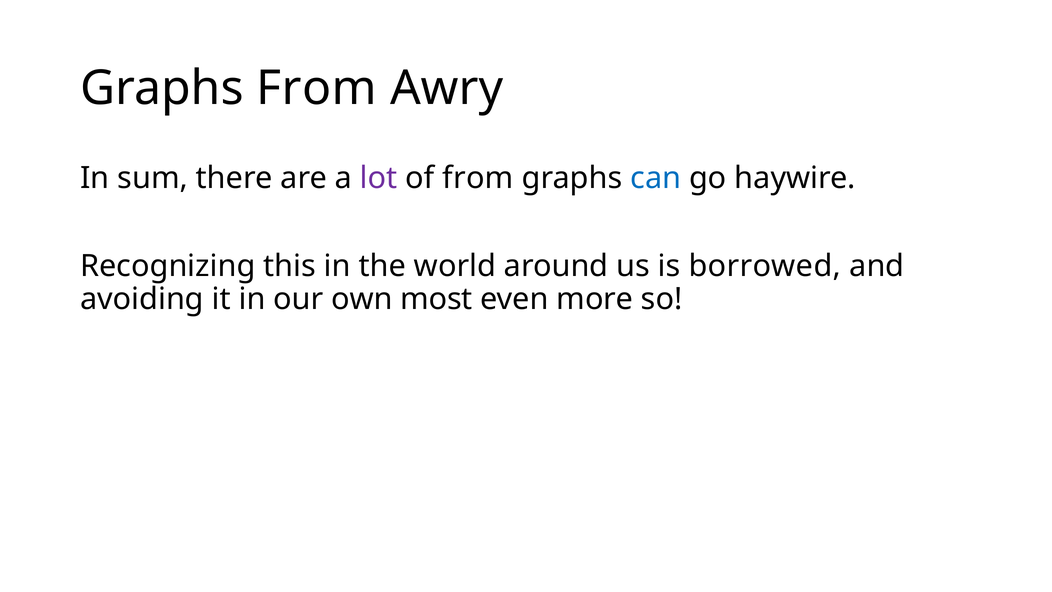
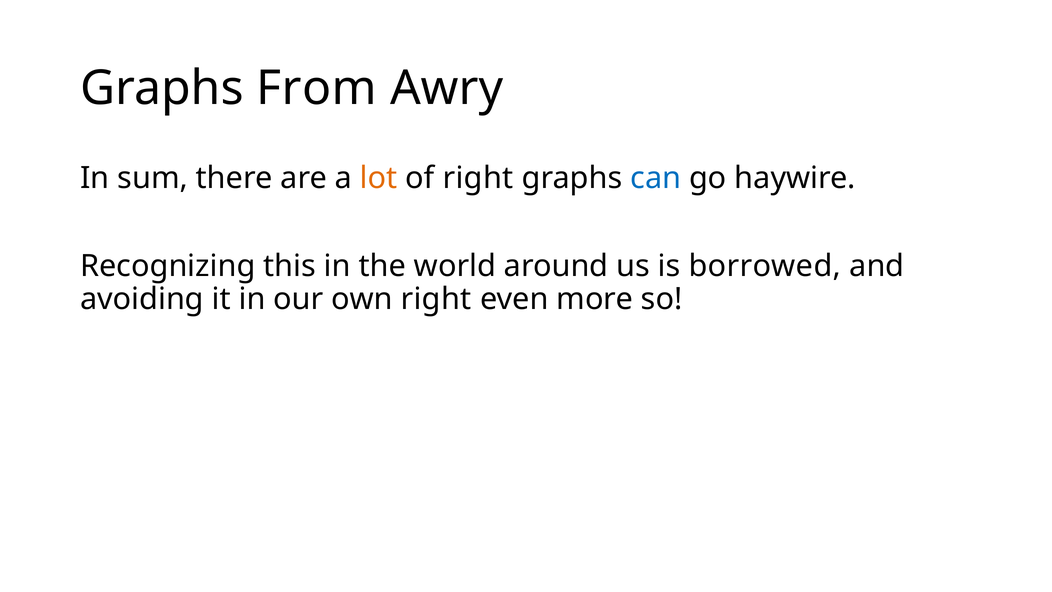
lot colour: purple -> orange (379, 178)
of from: from -> right (478, 178)
own most: most -> right (436, 299)
